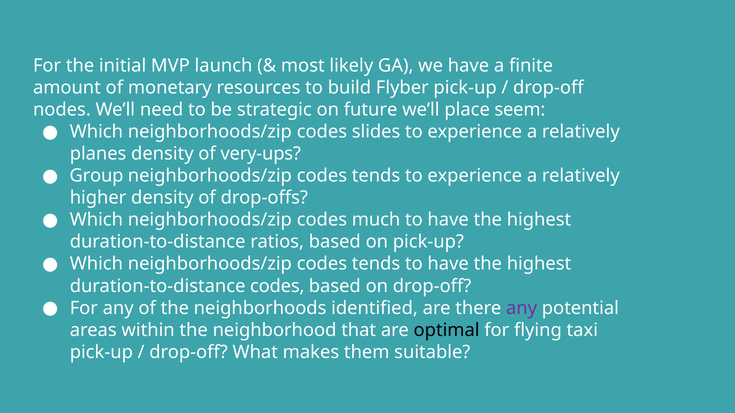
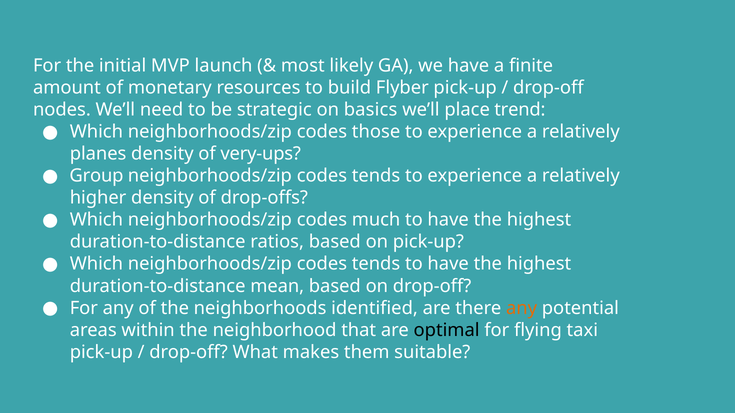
future: future -> basics (371, 110)
seem: seem -> trend (520, 110)
slides: slides -> those (376, 132)
duration-to-distance codes: codes -> mean (277, 286)
any colour: purple -> orange (522, 308)
